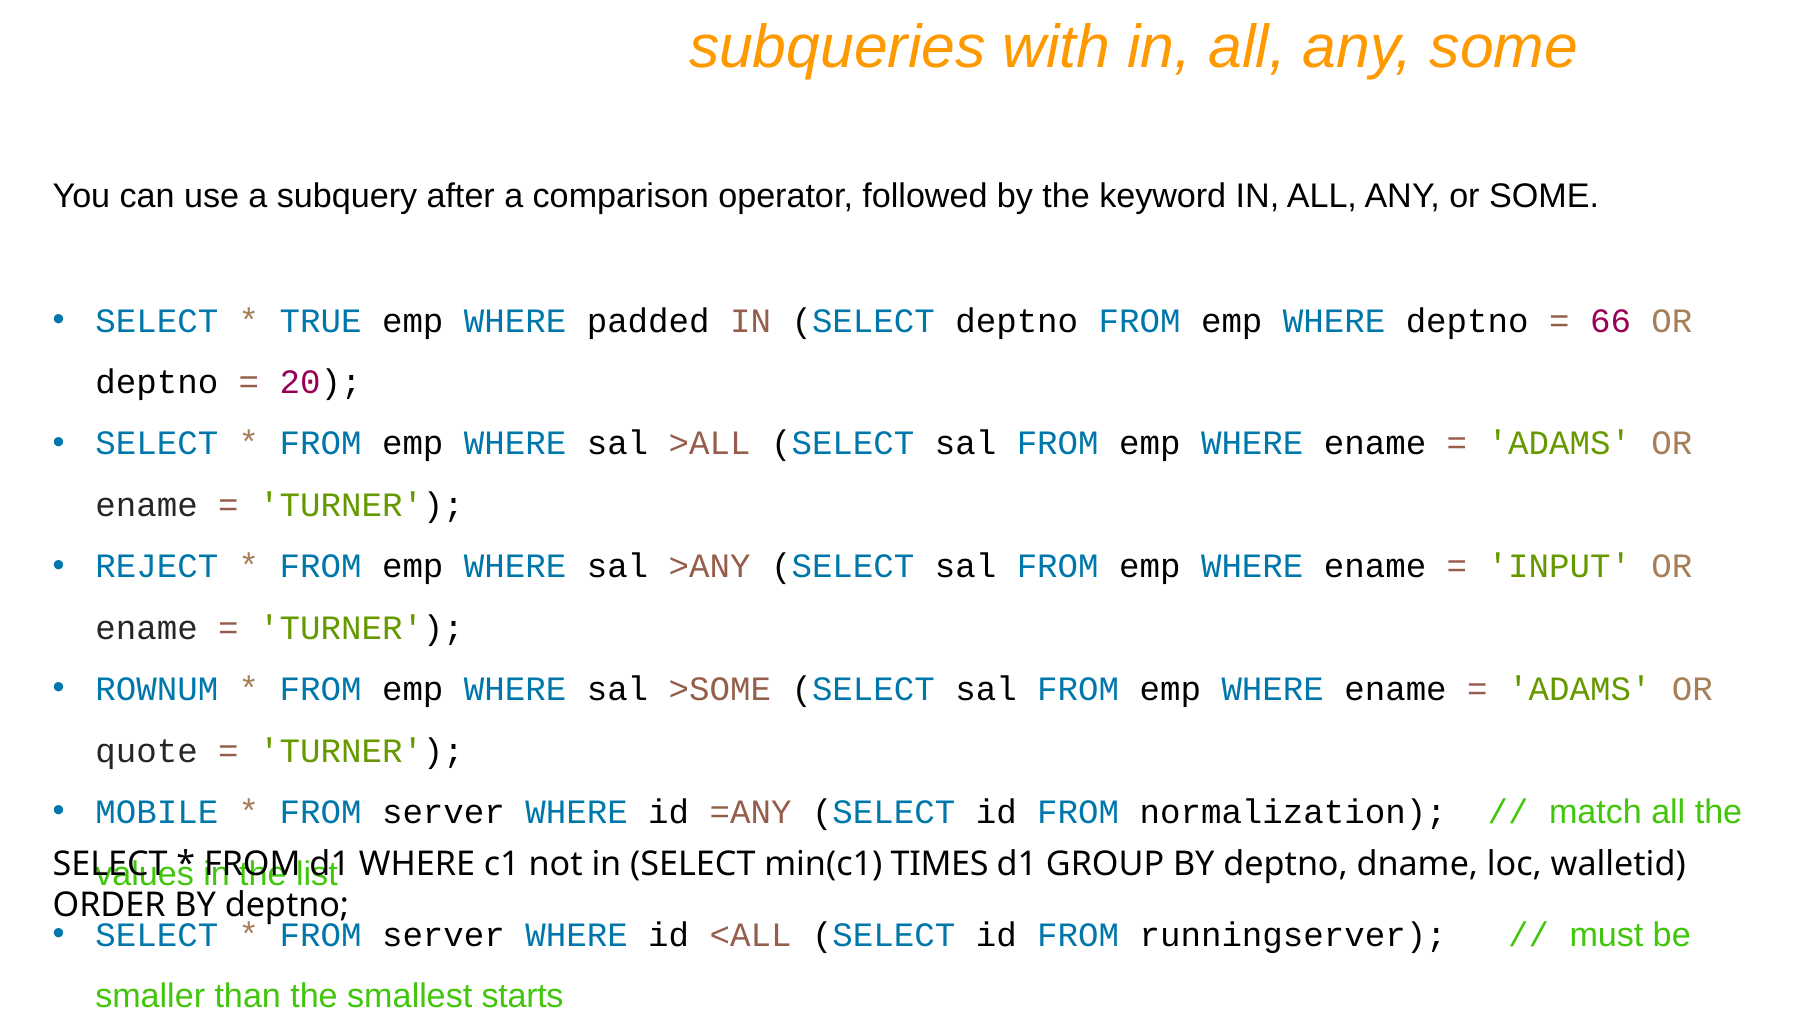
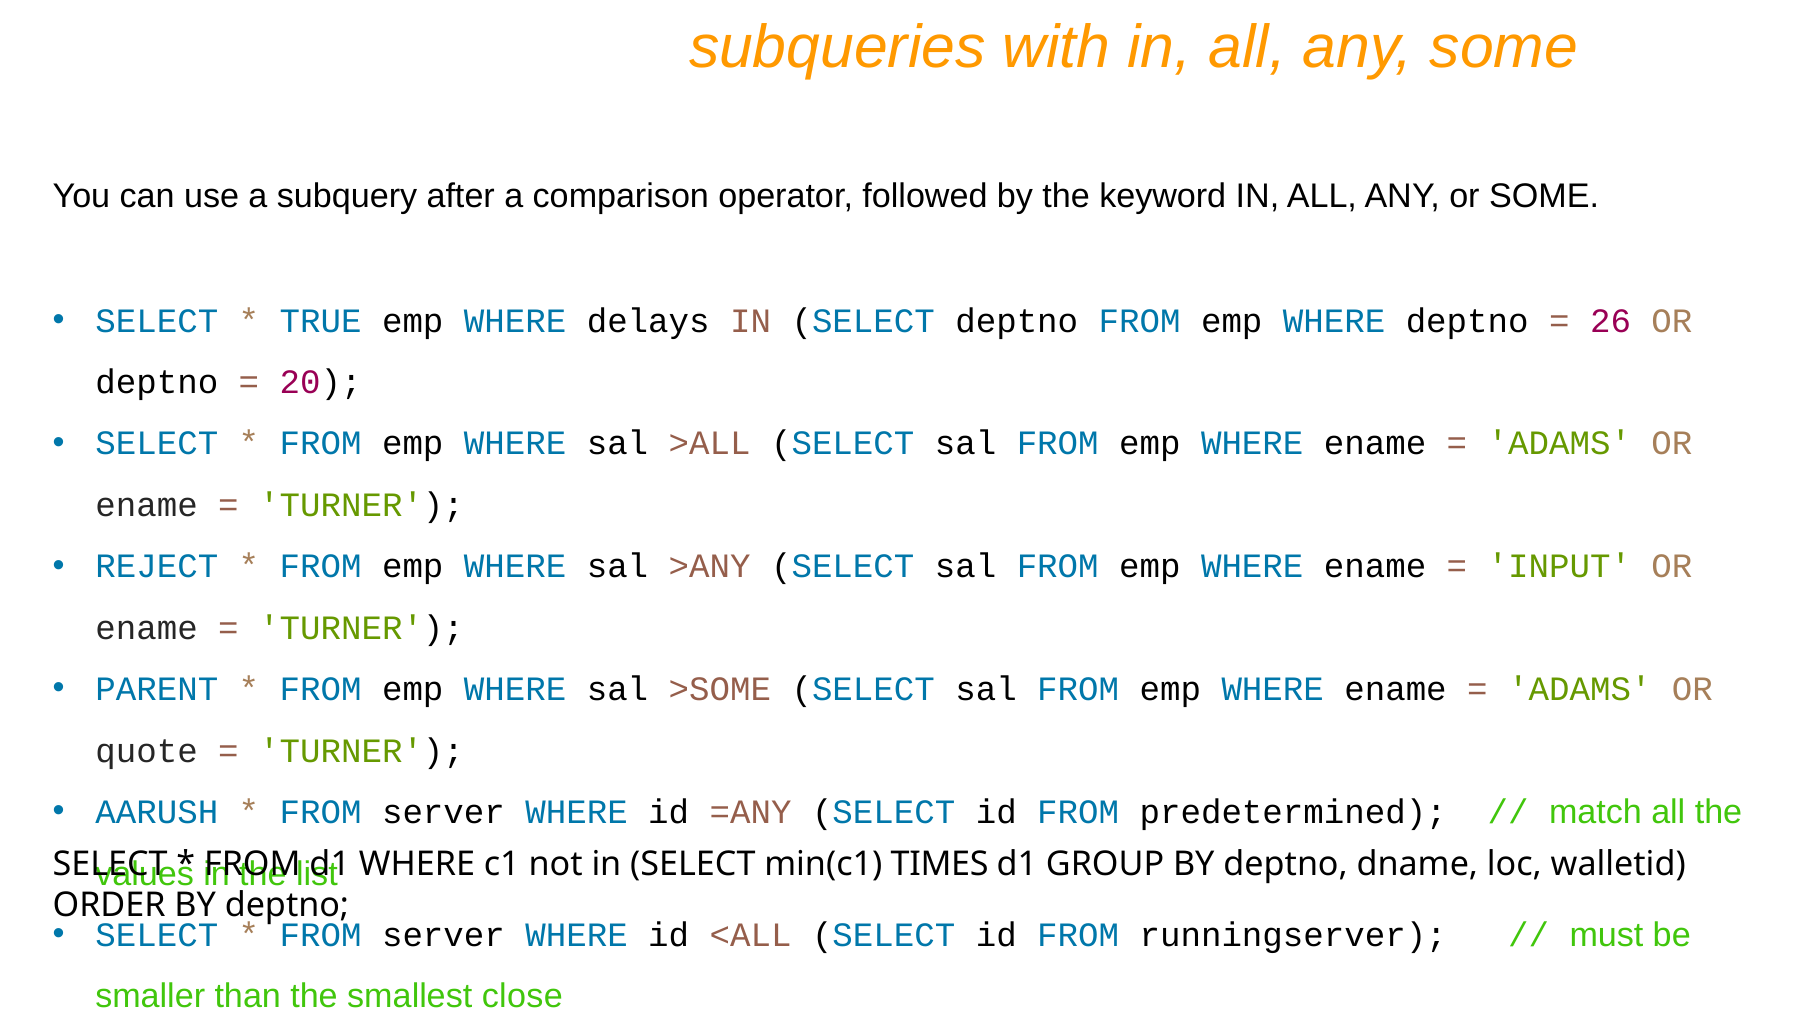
padded: padded -> delays (648, 321)
66: 66 -> 26 (1611, 321)
ROWNUM: ROWNUM -> PARENT (157, 689)
MOBILE: MOBILE -> AARUSH (157, 812)
normalization: normalization -> predetermined (1293, 812)
starts: starts -> close (522, 996)
